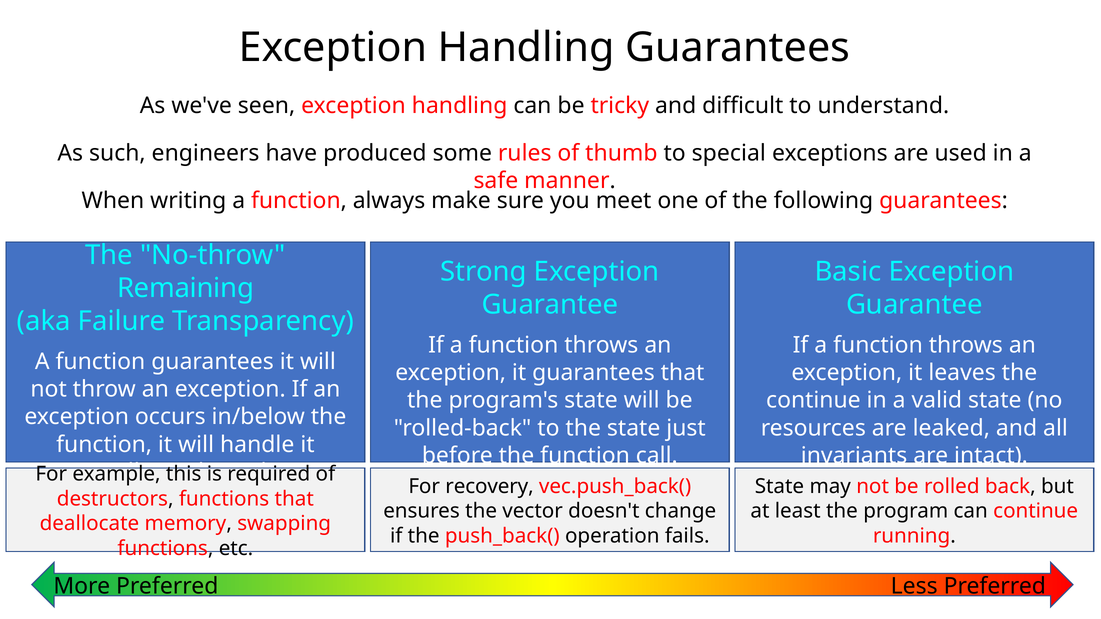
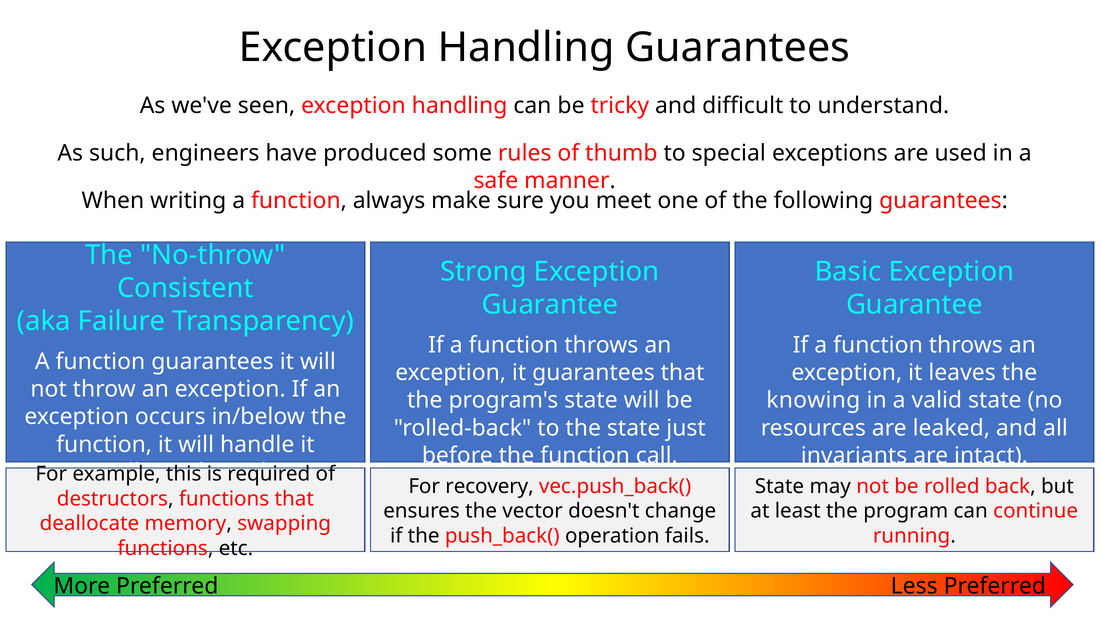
Remaining: Remaining -> Consistent (185, 288)
continue: continue -> knowing (813, 401)
